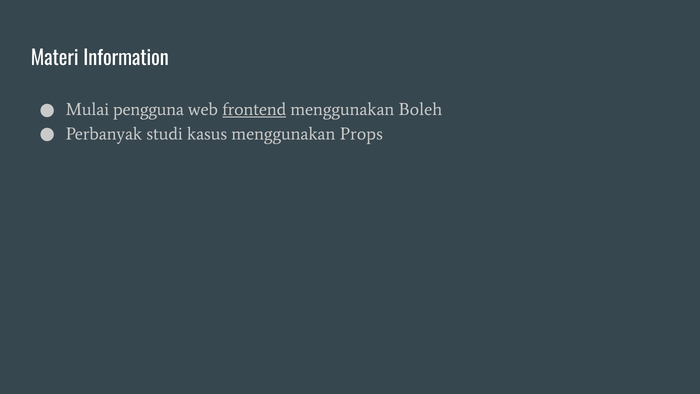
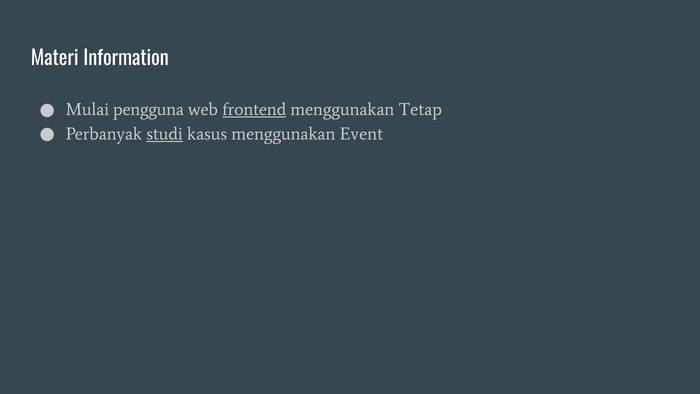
Boleh: Boleh -> Tetap (420, 109)
studi underline: none -> present (165, 134)
Props: Props -> Event (361, 134)
